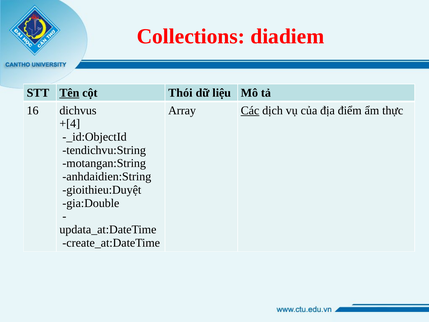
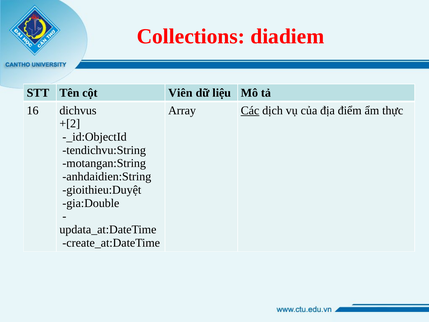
Tên underline: present -> none (69, 93)
Thói: Thói -> Viên (180, 93)
+[4: +[4 -> +[2 (70, 124)
